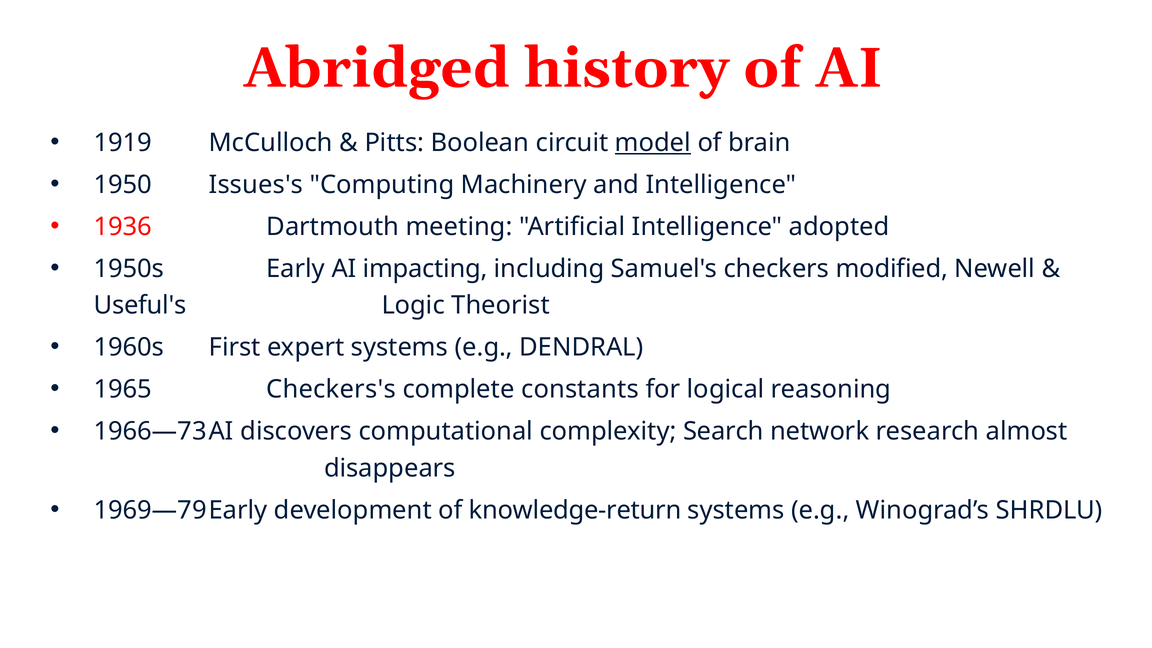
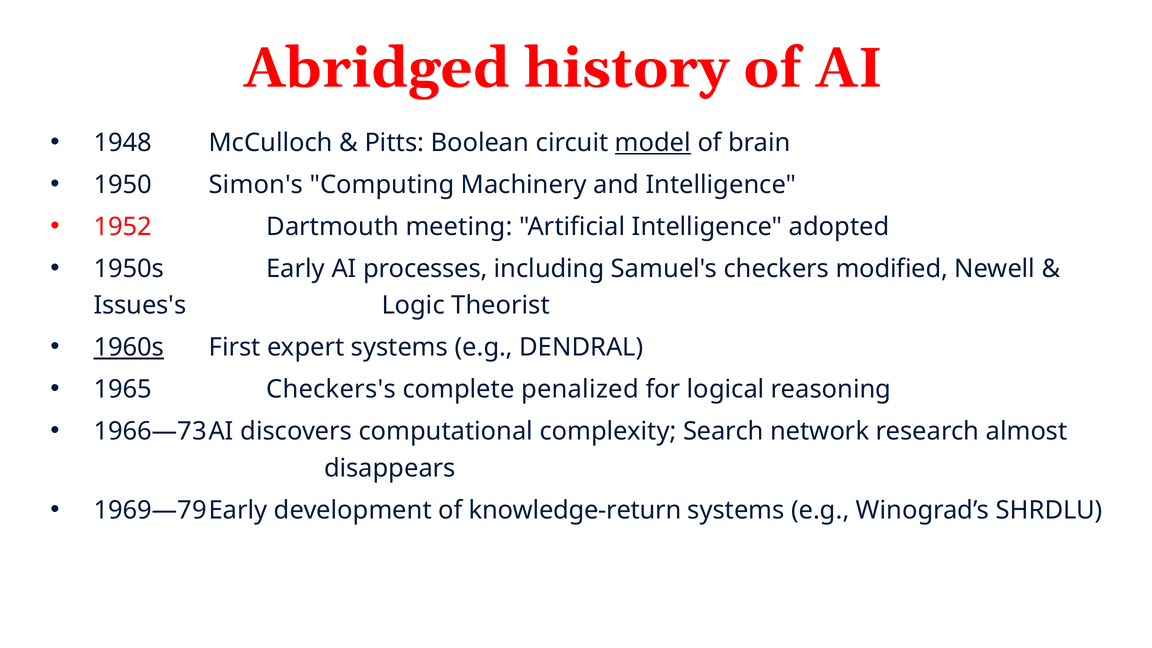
1919: 1919 -> 1948 (123, 143)
Issues's: Issues's -> Simon's (256, 185)
1936: 1936 -> 1952 (123, 227)
impacting: impacting -> processes (425, 269)
Useful's: Useful's -> Issues's (140, 306)
1960s underline: none -> present (129, 347)
constants: constants -> penalized (580, 389)
